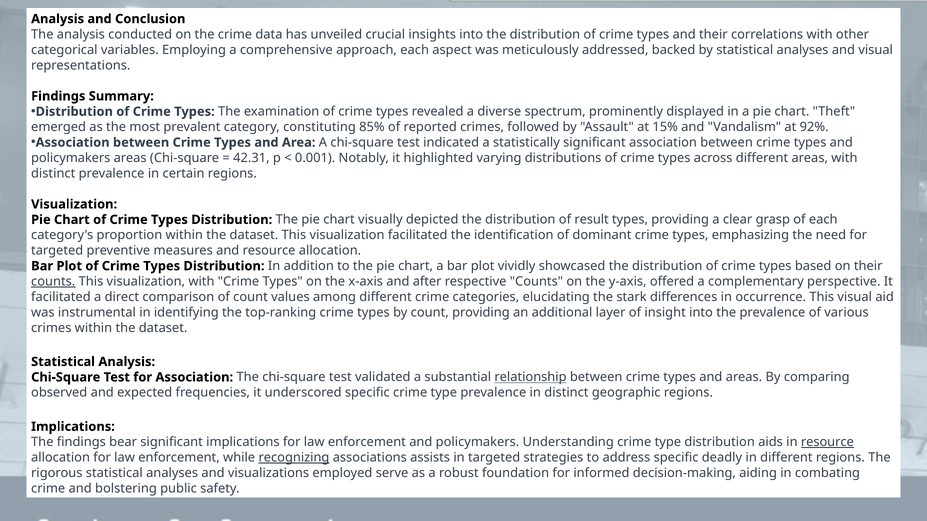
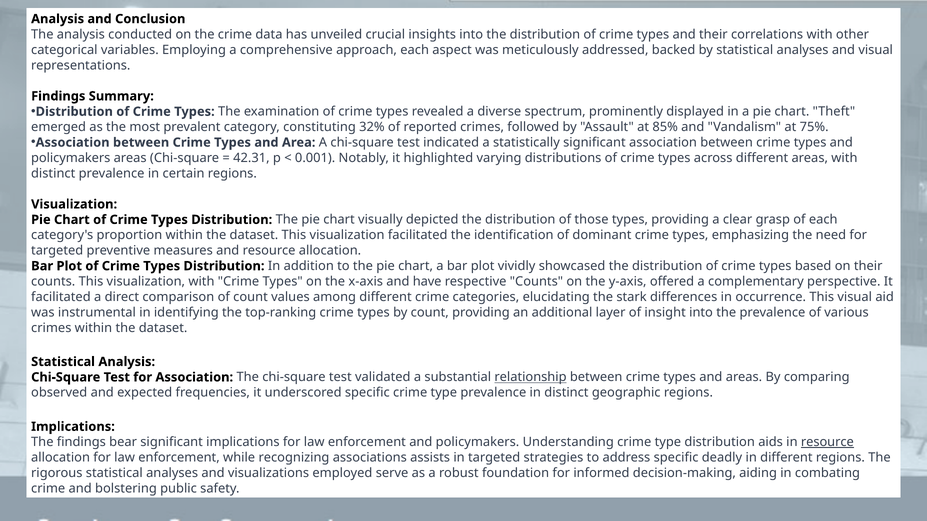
85%: 85% -> 32% (372, 127)
15%: 15% -> 85% (665, 127)
92%: 92% -> 75% (814, 127)
result: result -> those (591, 220)
counts underline: present -> none (53, 282)
after: after -> have (427, 282)
recognizing underline: present -> none (294, 458)
